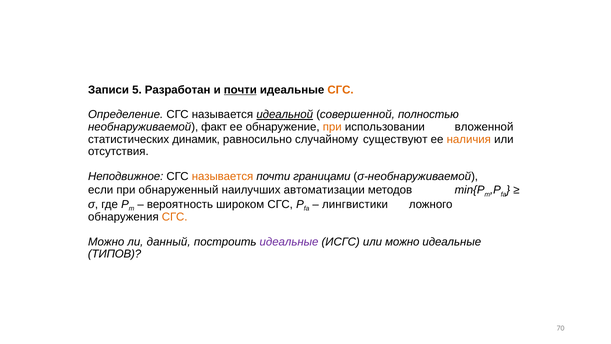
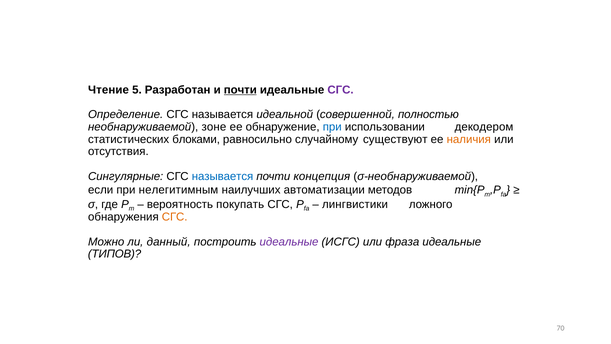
Записи: Записи -> Чтение (109, 90)
СГС colour: orange -> purple (341, 90)
идеальной underline: present -> none (285, 114)
факт: факт -> зоне (214, 127)
при colour: orange -> blue (332, 127)
вложенной: вложенной -> декодером (484, 127)
динамик: динамик -> блоками (196, 139)
Неподвижное: Неподвижное -> Сингулярные (126, 176)
называется colour: orange -> blue (223, 176)
границами: границами -> концепция (322, 176)
обнаруженный: обнаруженный -> нелегитимным (178, 190)
широком: широком -> покупать (240, 204)
или можно: можно -> фраза (402, 242)
